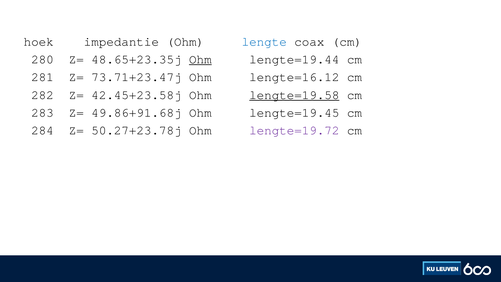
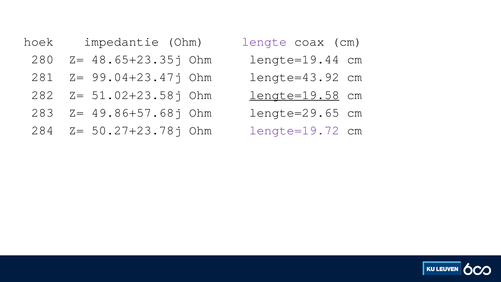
lengte colour: blue -> purple (264, 42)
Ohm underline: present -> none (200, 59)
73.71+23.47j: 73.71+23.47j -> 99.04+23.47j (136, 77)
lengte=16.12: lengte=16.12 -> lengte=43.92 (294, 77)
42.45+23.58j: 42.45+23.58j -> 51.02+23.58j (136, 95)
49.86+91.68j: 49.86+91.68j -> 49.86+57.68j (136, 113)
lengte=19.45: lengte=19.45 -> lengte=29.65 (294, 113)
